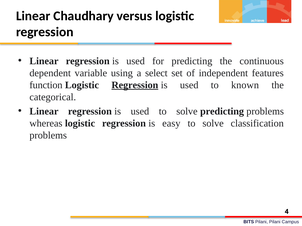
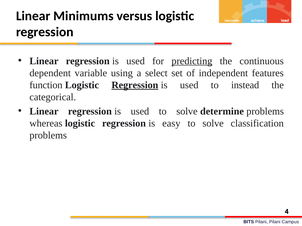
Chaudhary: Chaudhary -> Minimums (84, 16)
predicting underline: none -> present (192, 61)
known: known -> instead (245, 85)
solve predicting: predicting -> determine (222, 111)
